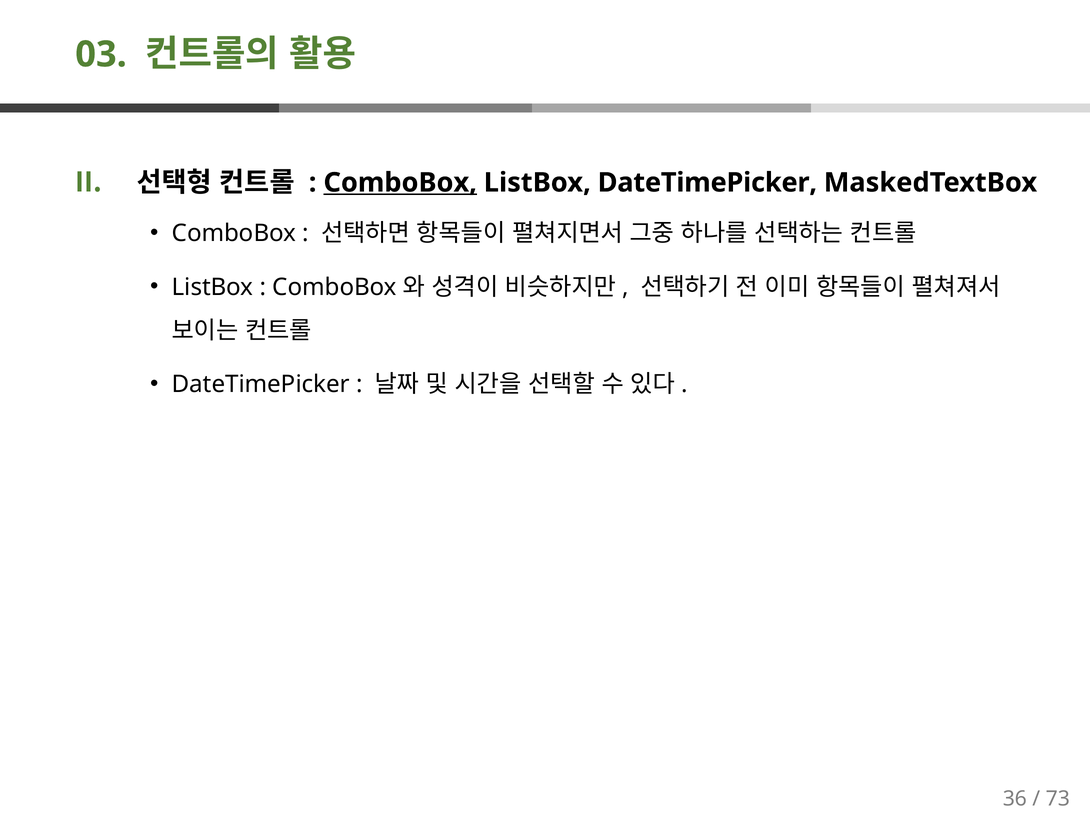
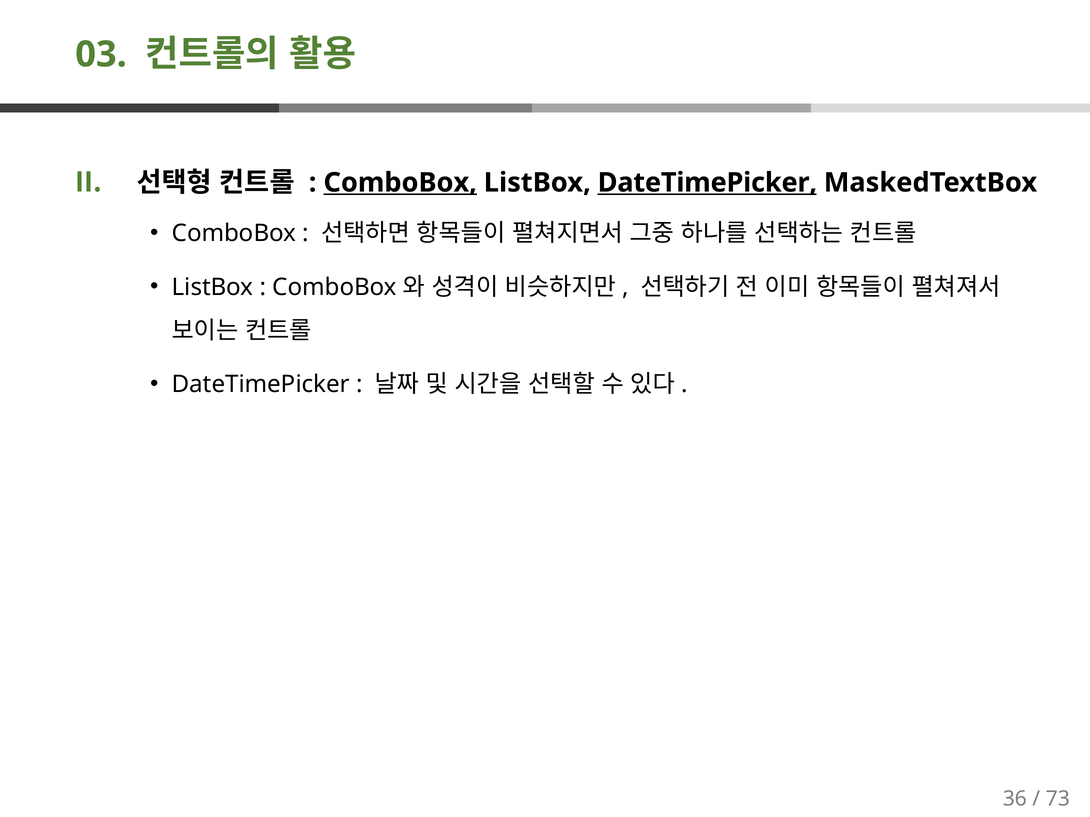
DateTimePicker underline: none -> present (707, 183)
